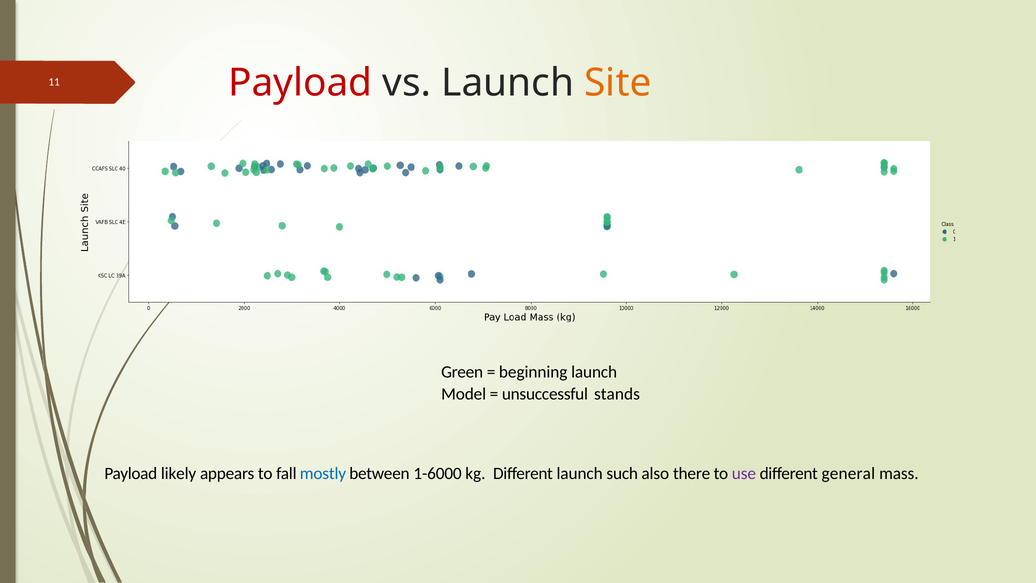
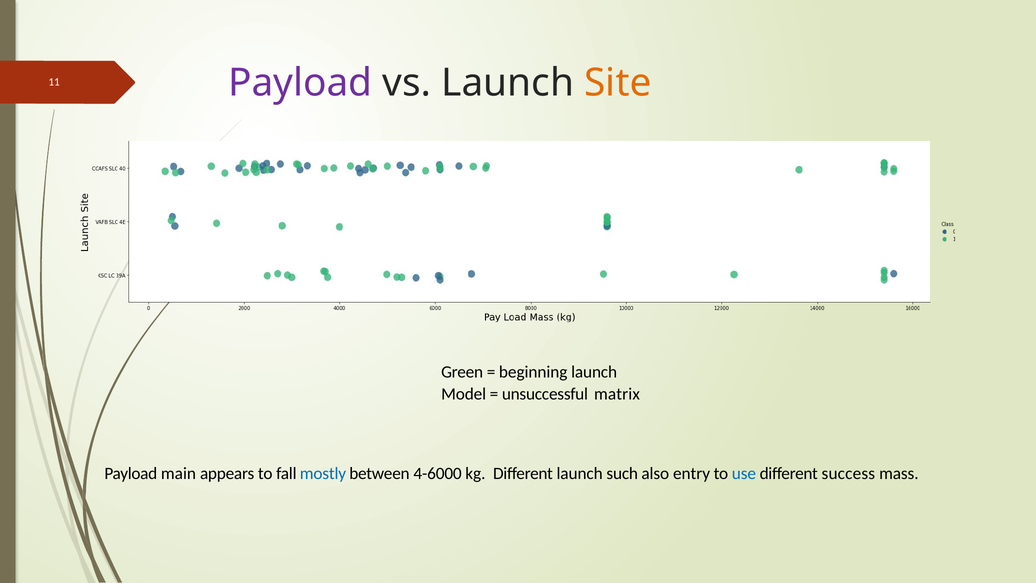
Payload colour: red -> purple (300, 83)
stands: stands -> matrix (617, 394)
likely: likely -> main (178, 473)
1-6000: 1-6000 -> 4-6000 (438, 473)
there: there -> entry (692, 473)
use colour: purple -> blue (744, 473)
general: general -> success (848, 473)
